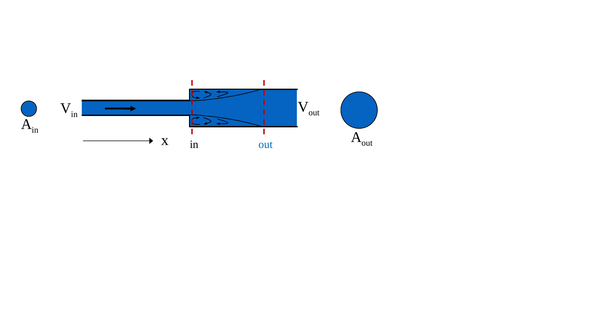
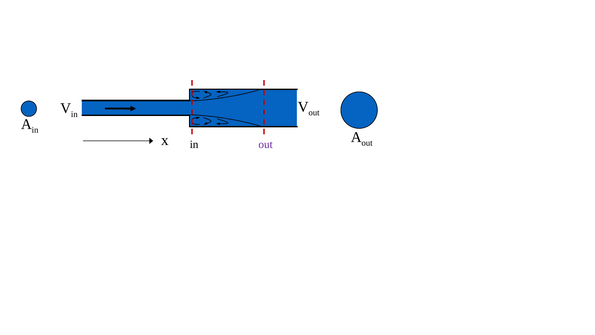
out colour: blue -> purple (266, 144)
